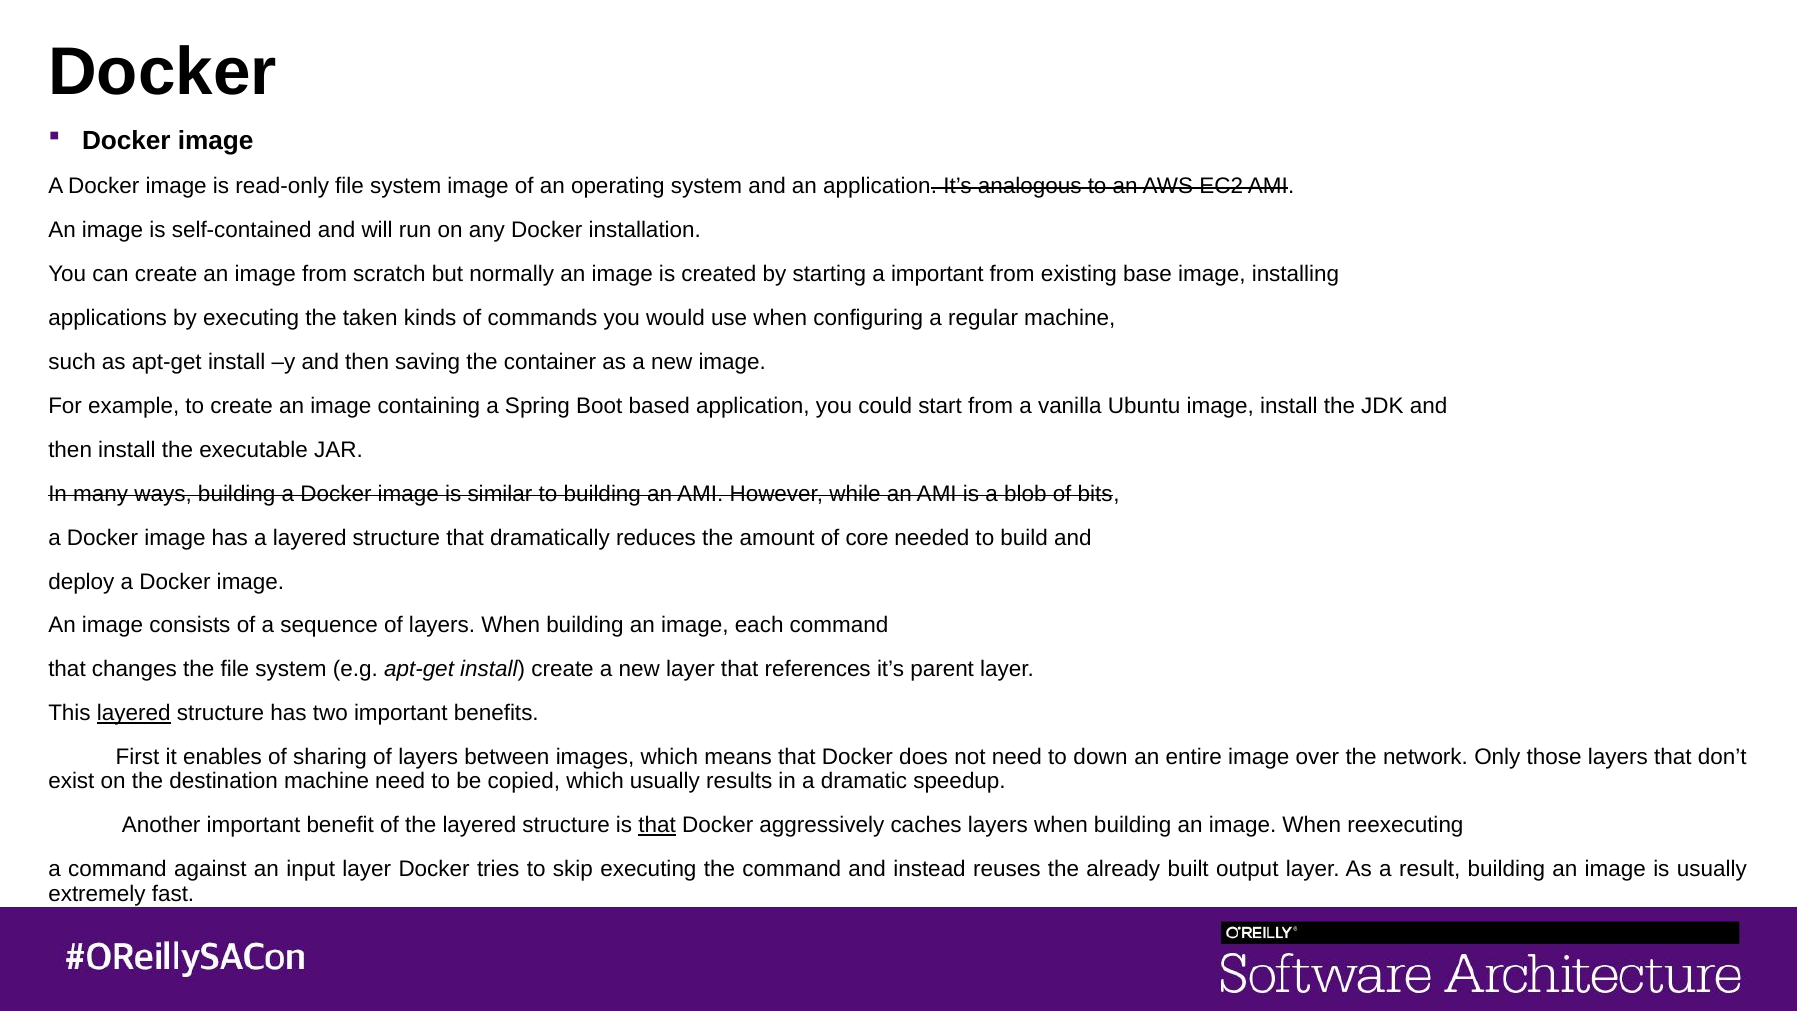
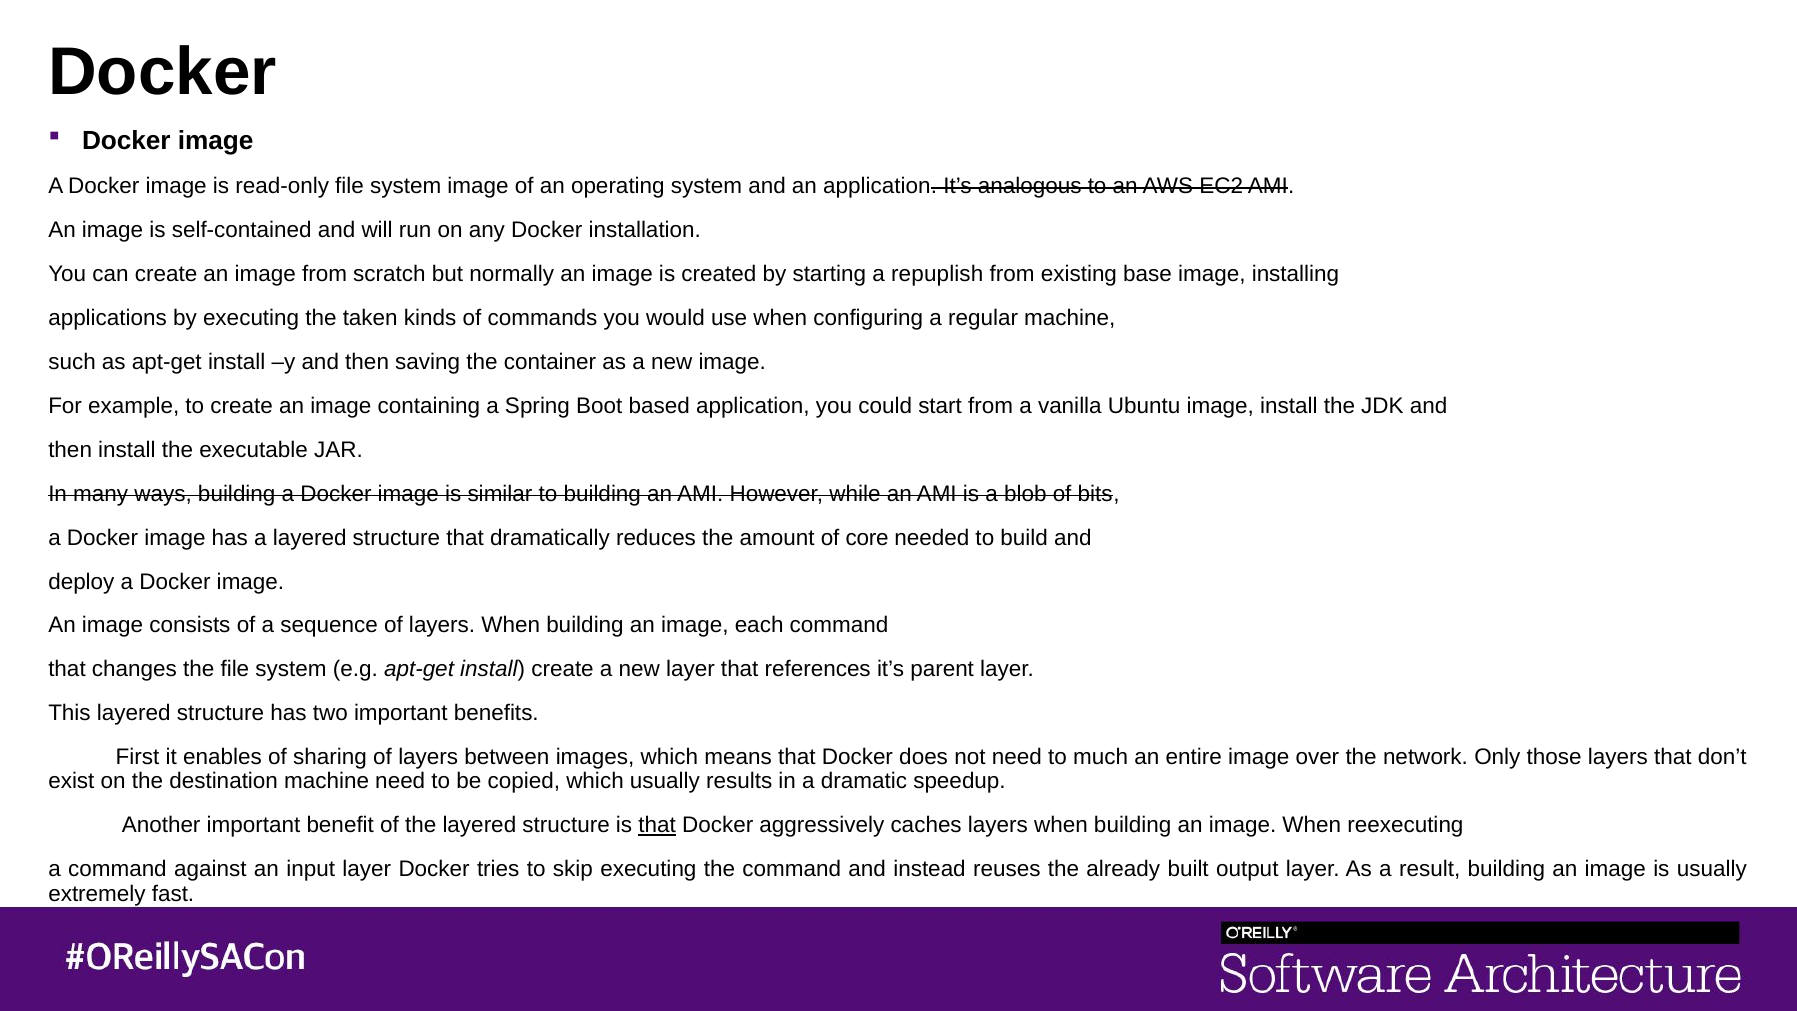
a important: important -> repuplish (937, 274)
layered underline: present -> none (134, 713)
down: down -> much (1101, 757)
